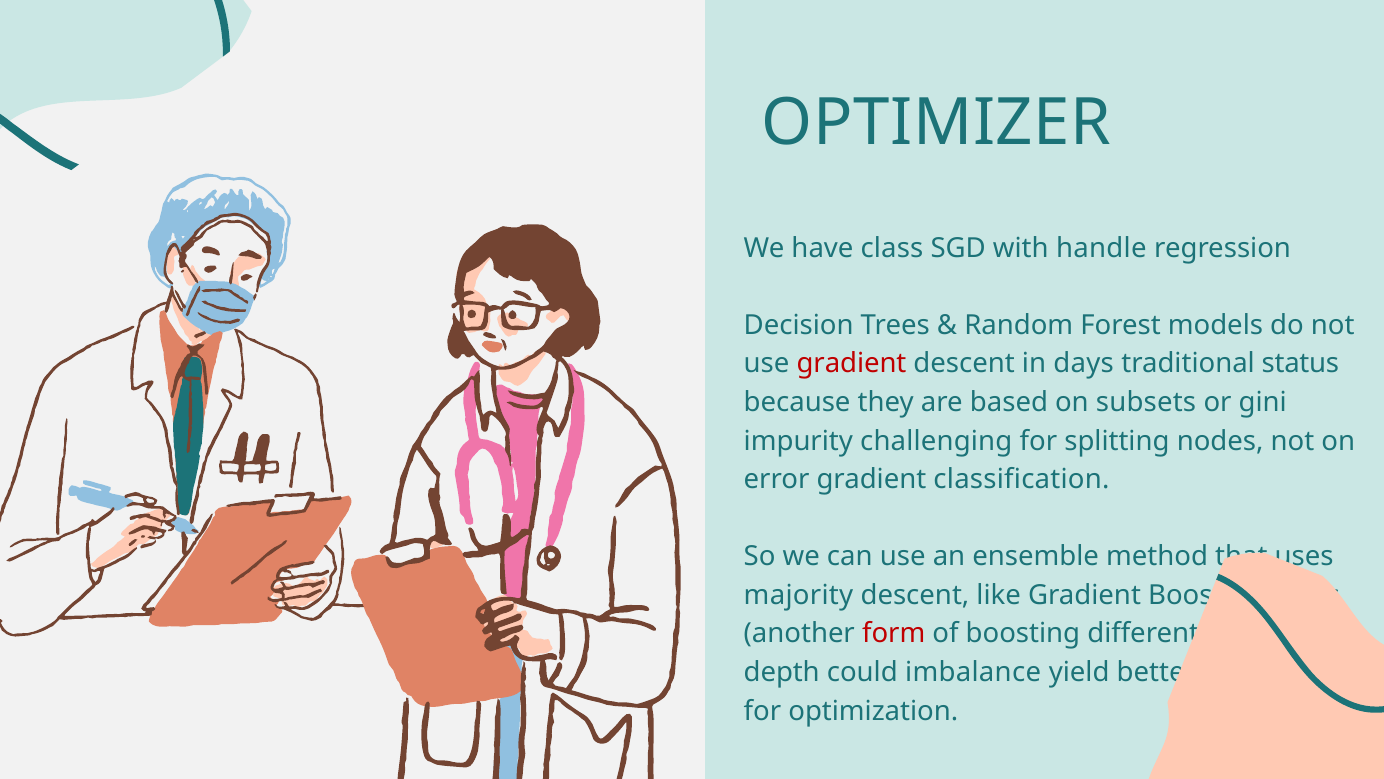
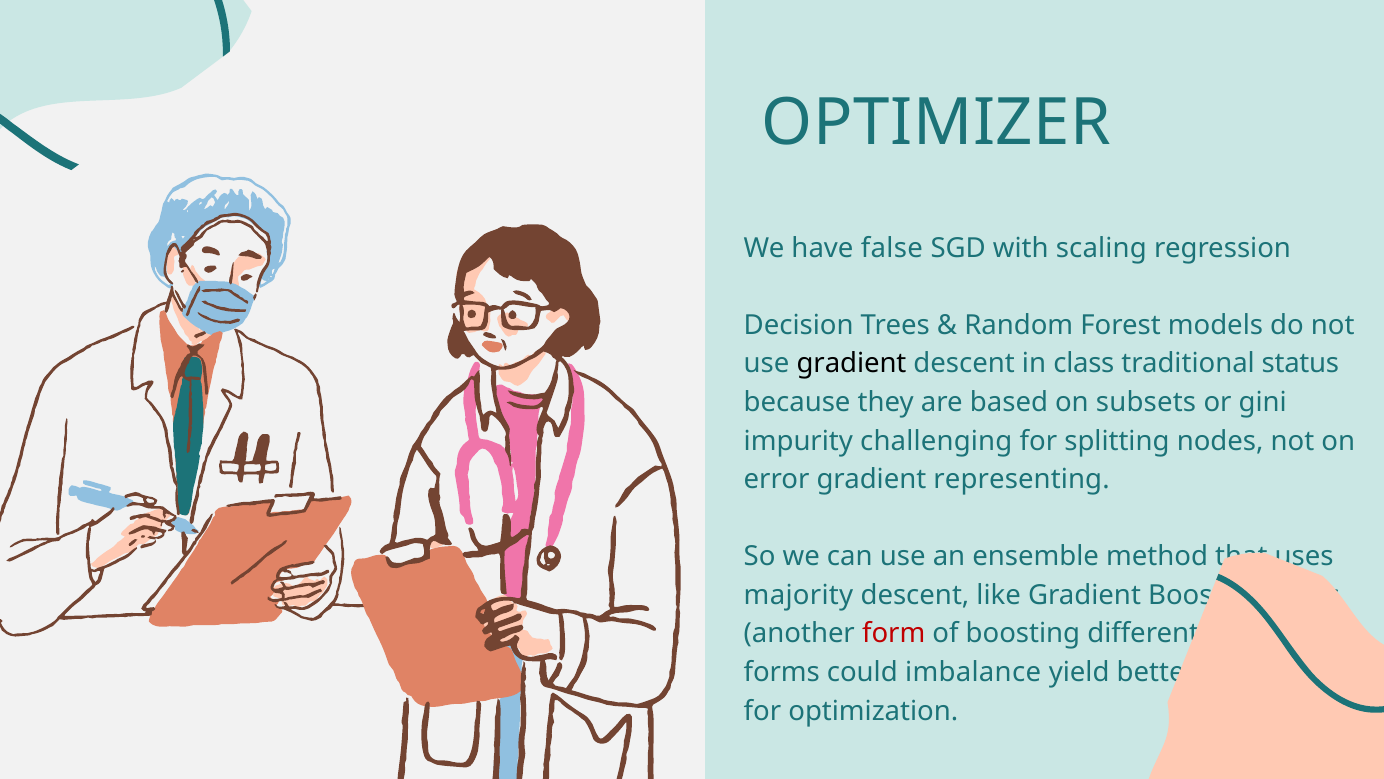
class: class -> false (892, 248)
handle: handle -> scaling (1101, 248)
gradient colour: red -> black (852, 364)
days: days -> class (1084, 364)
classification: classification -> representing (1022, 479)
depth: depth -> forms (782, 672)
